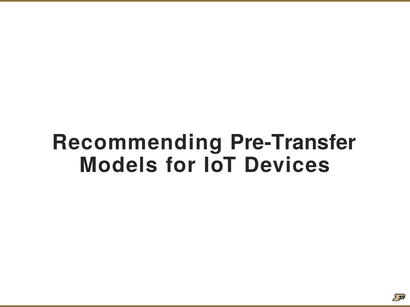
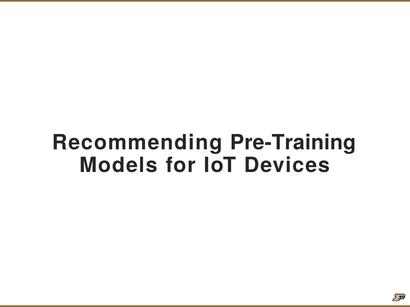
Pre-Transfer: Pre-Transfer -> Pre-Training (293, 143)
